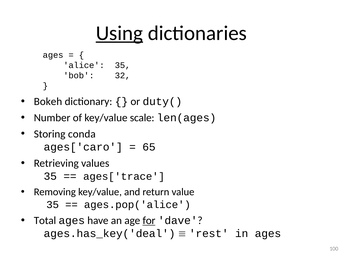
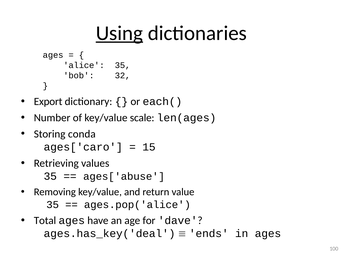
Bokeh: Bokeh -> Export (48, 102)
duty(: duty( -> each( (162, 102)
65: 65 -> 15 (149, 147)
ages['trace: ages['trace -> ages['abuse (124, 177)
for underline: present -> none (149, 221)
rest: rest -> ends (209, 234)
